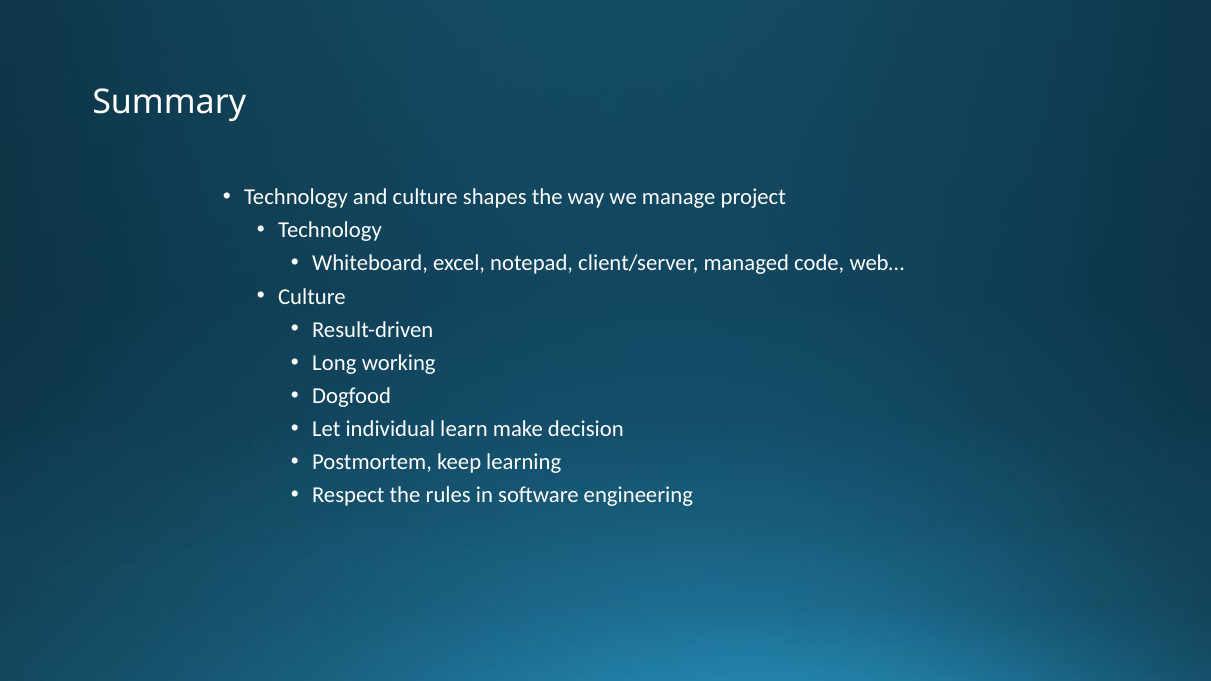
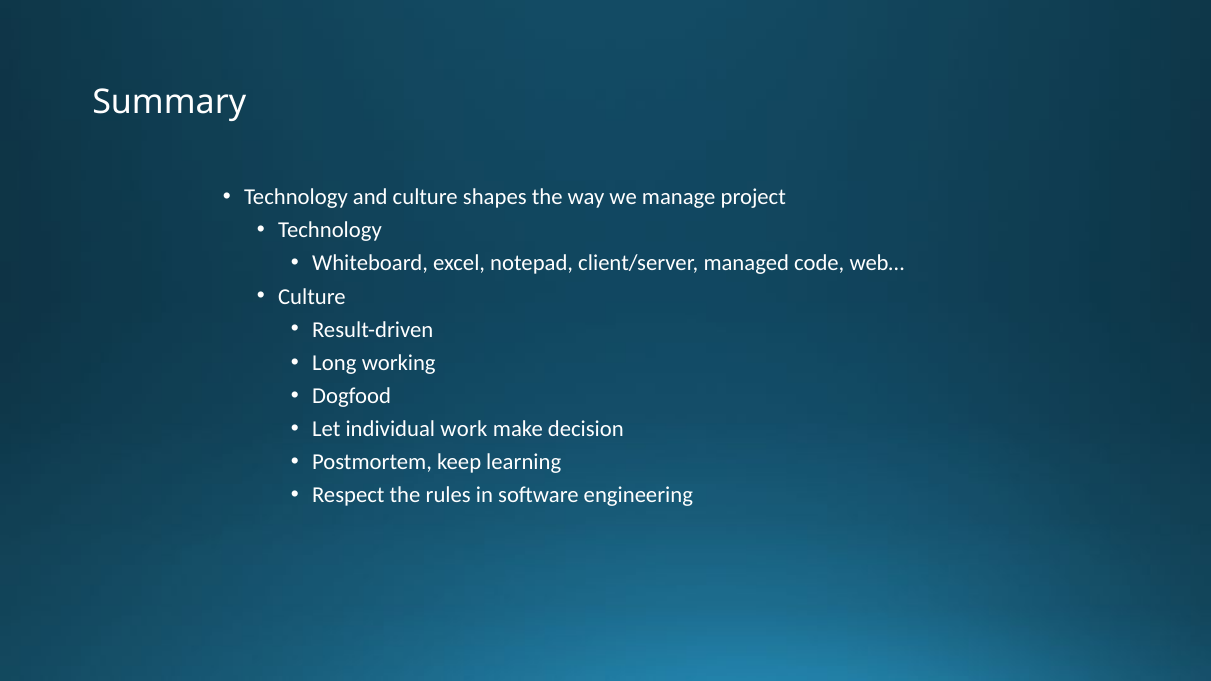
learn: learn -> work (464, 429)
